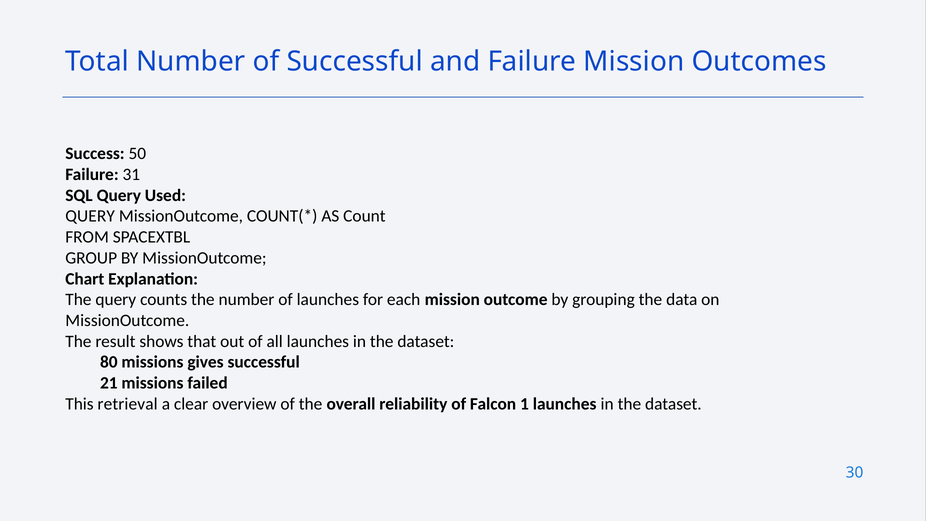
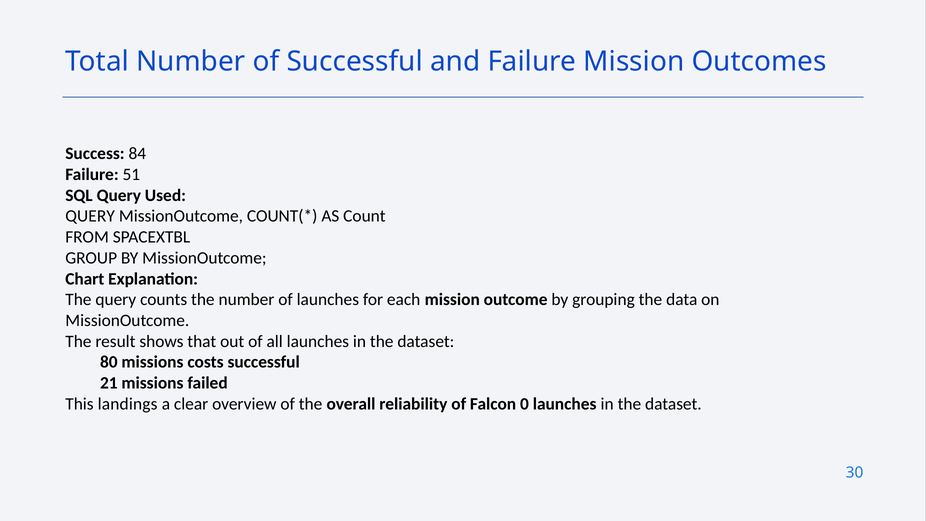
50: 50 -> 84 (137, 154)
31: 31 -> 51 (131, 175)
gives: gives -> costs (206, 362)
retrieval: retrieval -> landings (128, 404)
1: 1 -> 0 (524, 404)
